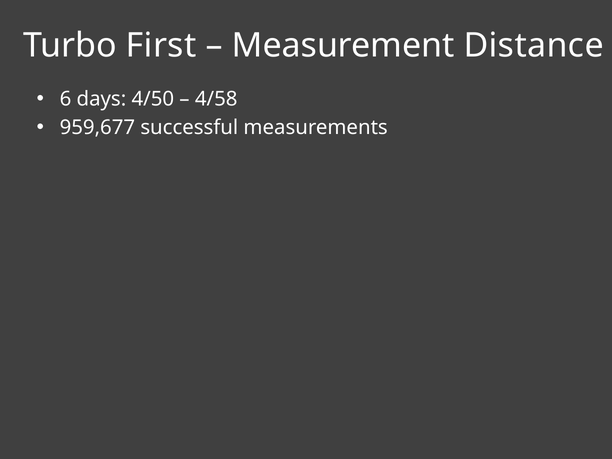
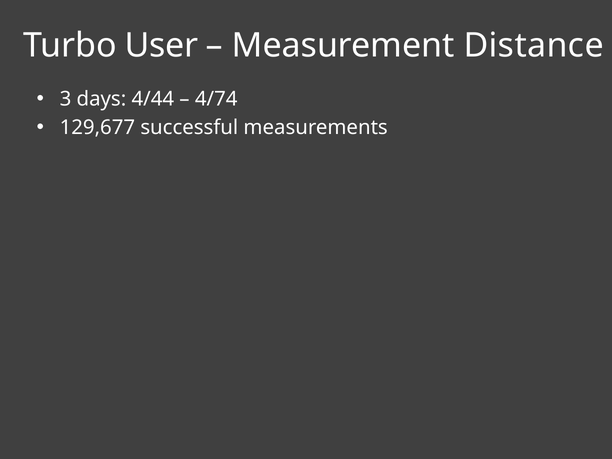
First: First -> User (161, 46)
6: 6 -> 3 (66, 99)
4/50: 4/50 -> 4/44 (153, 99)
4/58: 4/58 -> 4/74 (216, 99)
959,677: 959,677 -> 129,677 (97, 127)
